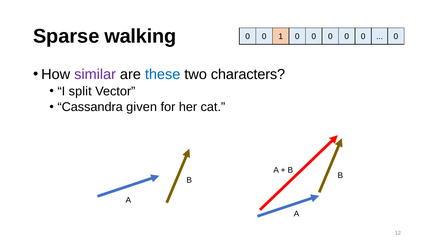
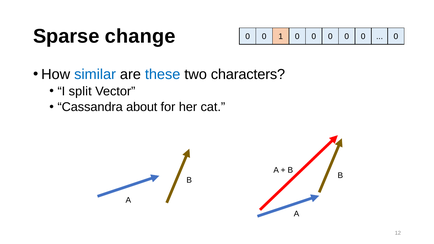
walking: walking -> change (140, 36)
similar colour: purple -> blue (95, 74)
given: given -> about (142, 107)
